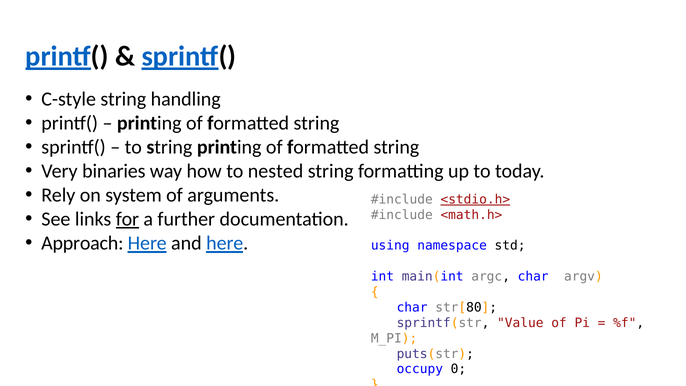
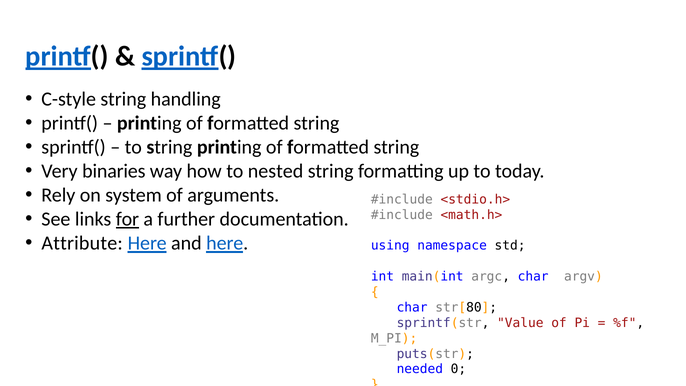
<stdio.h> underline: present -> none (475, 199)
Approach: Approach -> Attribute (82, 243)
occupy: occupy -> needed (420, 369)
